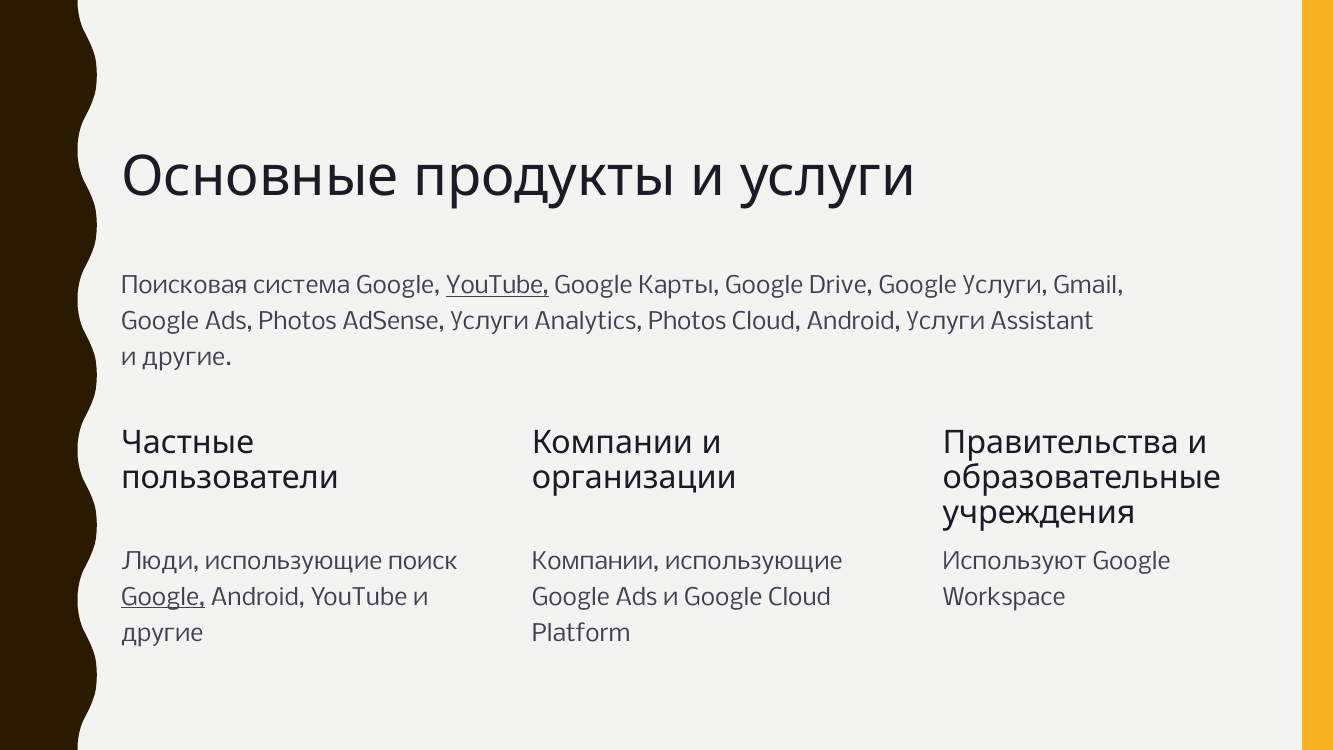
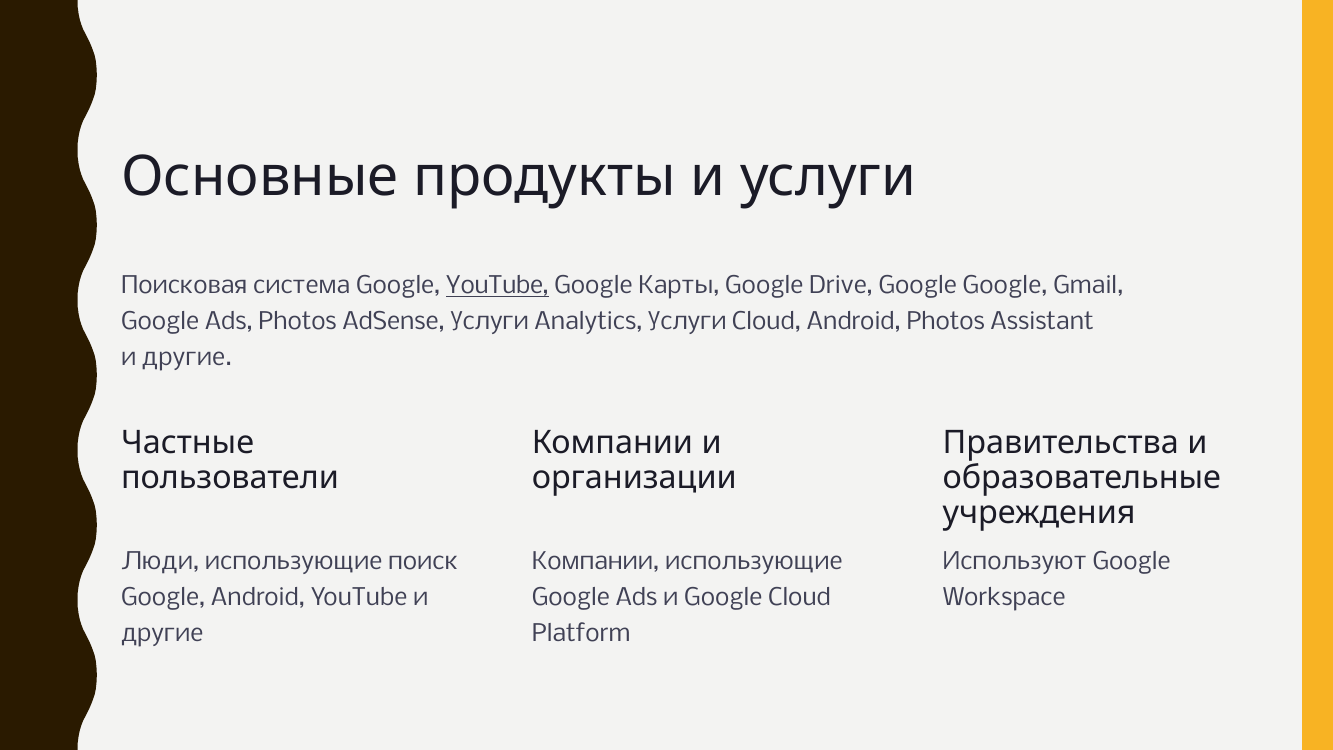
Google Услуги: Услуги -> Google (1005, 286)
Analytics Photos: Photos -> Услуги (687, 322)
Android Услуги: Услуги -> Photos (946, 322)
Google underline: present -> none (163, 598)
